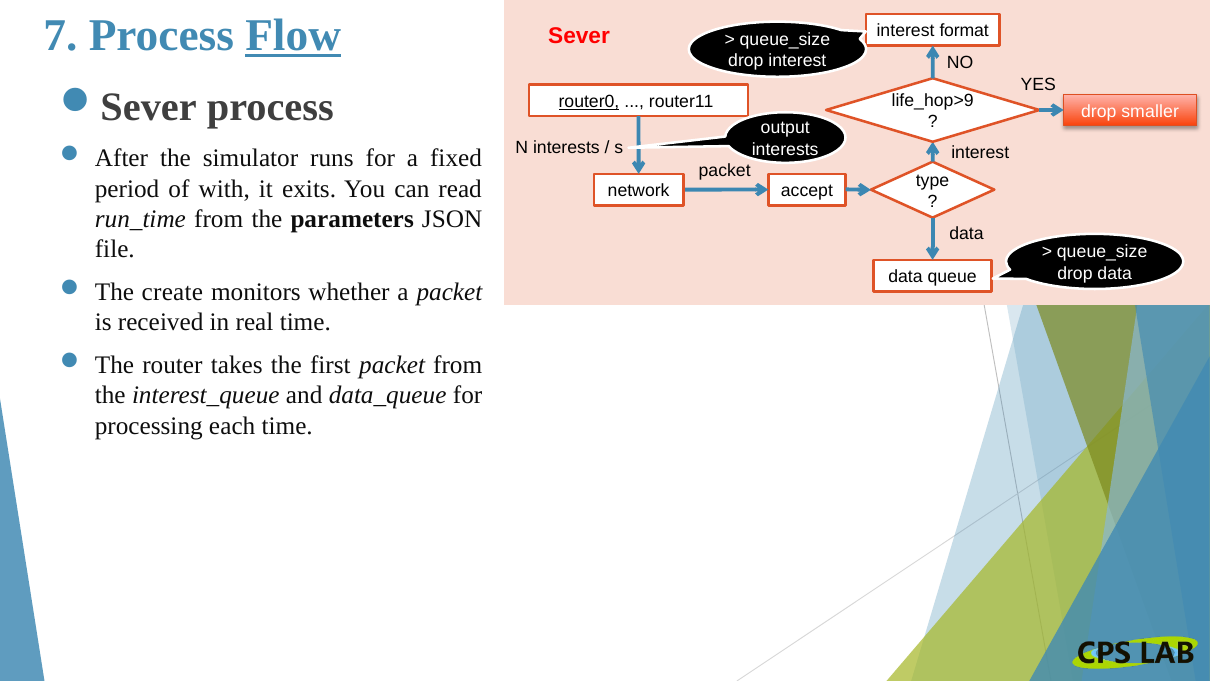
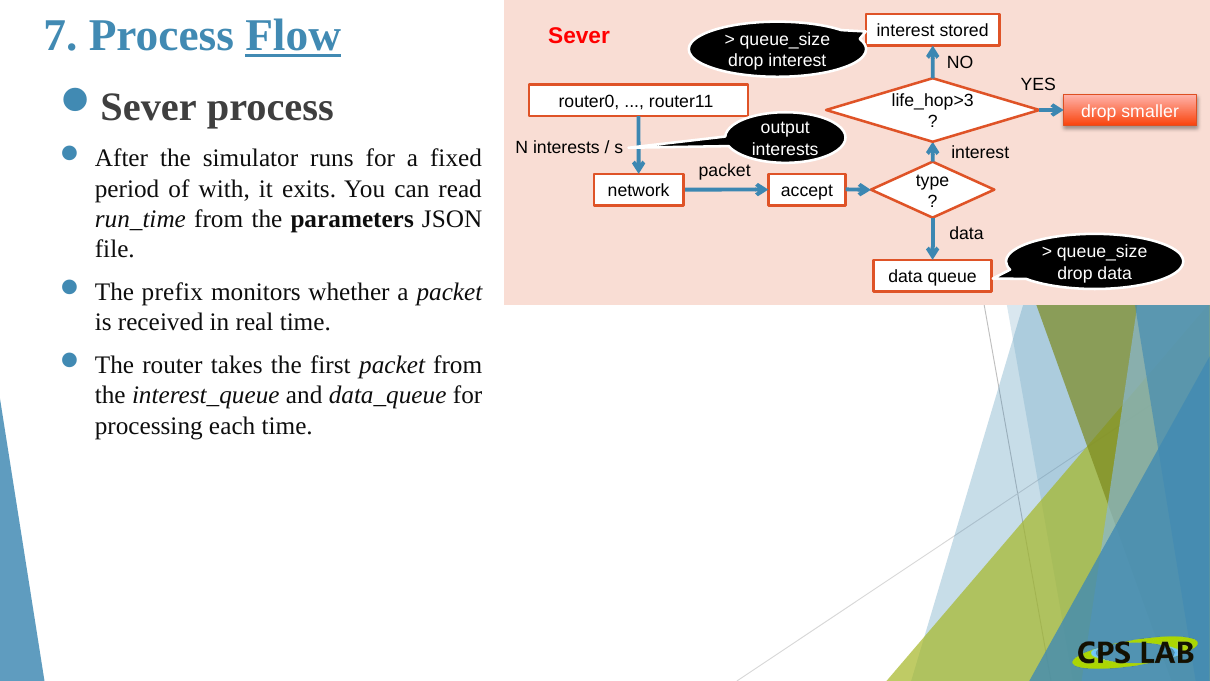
format: format -> stored (964, 31)
life_hop>9: life_hop>9 -> life_hop>3 (933, 101)
router0 underline: present -> none (589, 101)
create: create -> prefix (172, 292)
